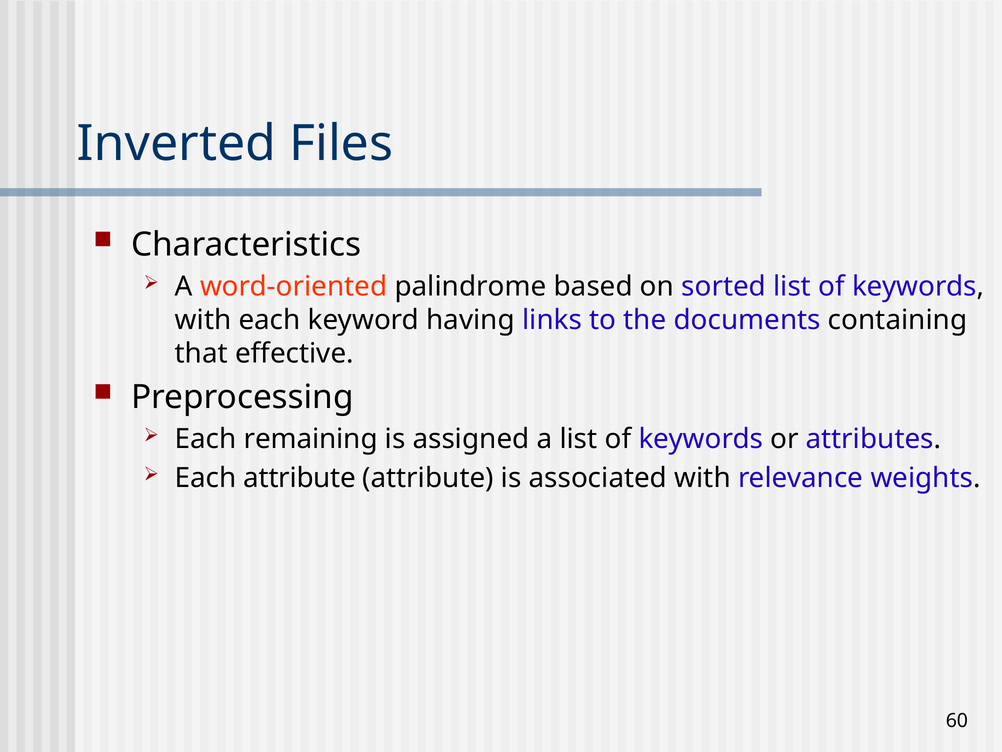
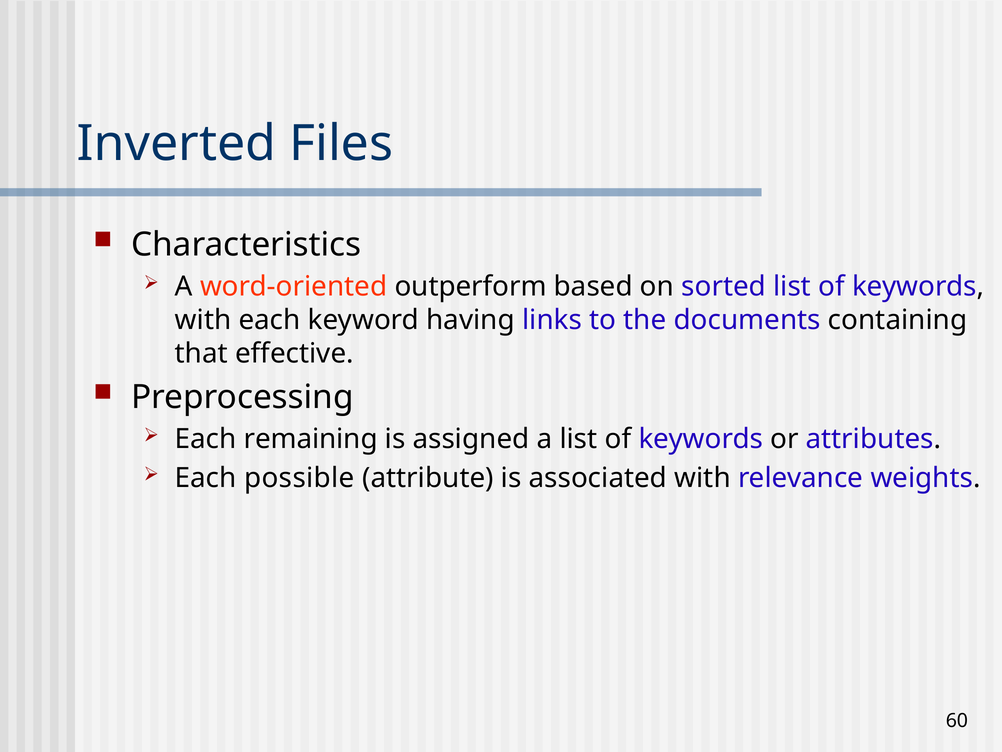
palindrome: palindrome -> outperform (471, 286)
Each attribute: attribute -> possible (299, 478)
